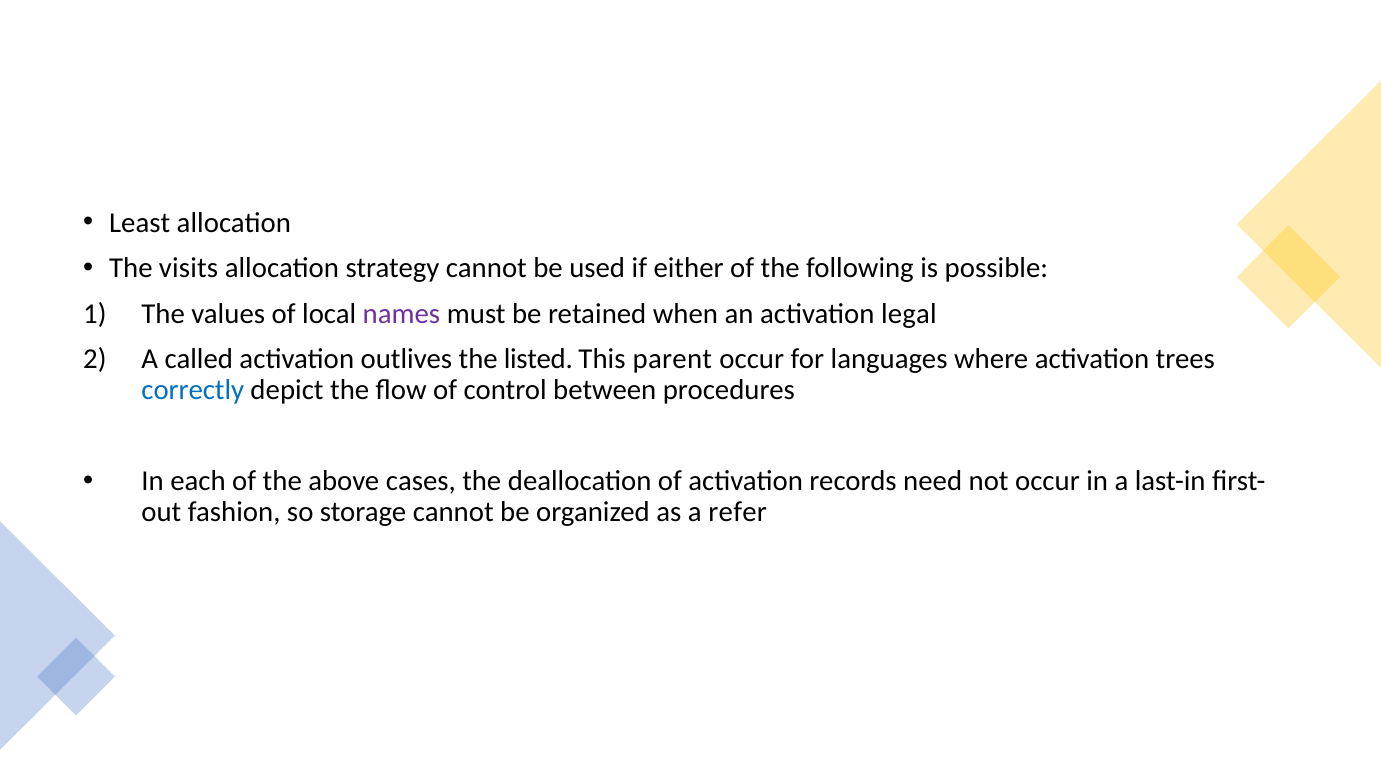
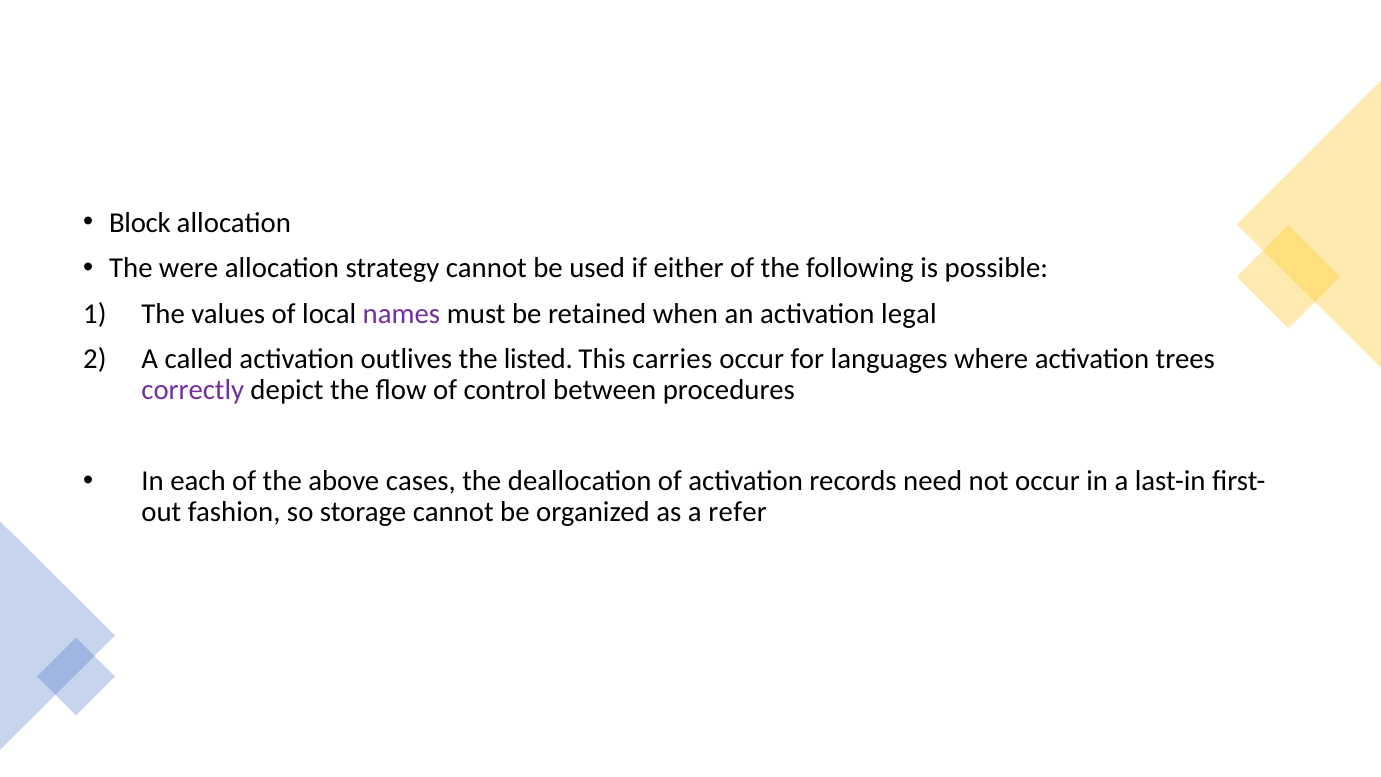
Least: Least -> Block (140, 223)
visits: visits -> were (189, 268)
parent: parent -> carries (672, 359)
correctly colour: blue -> purple (193, 390)
